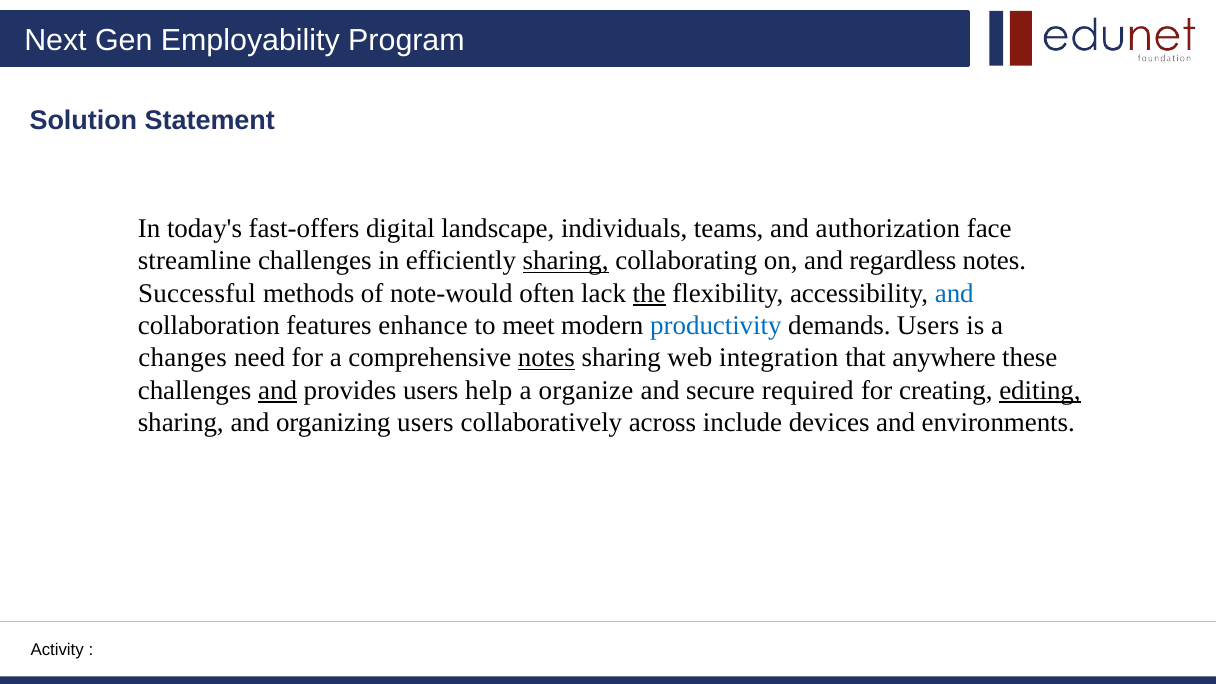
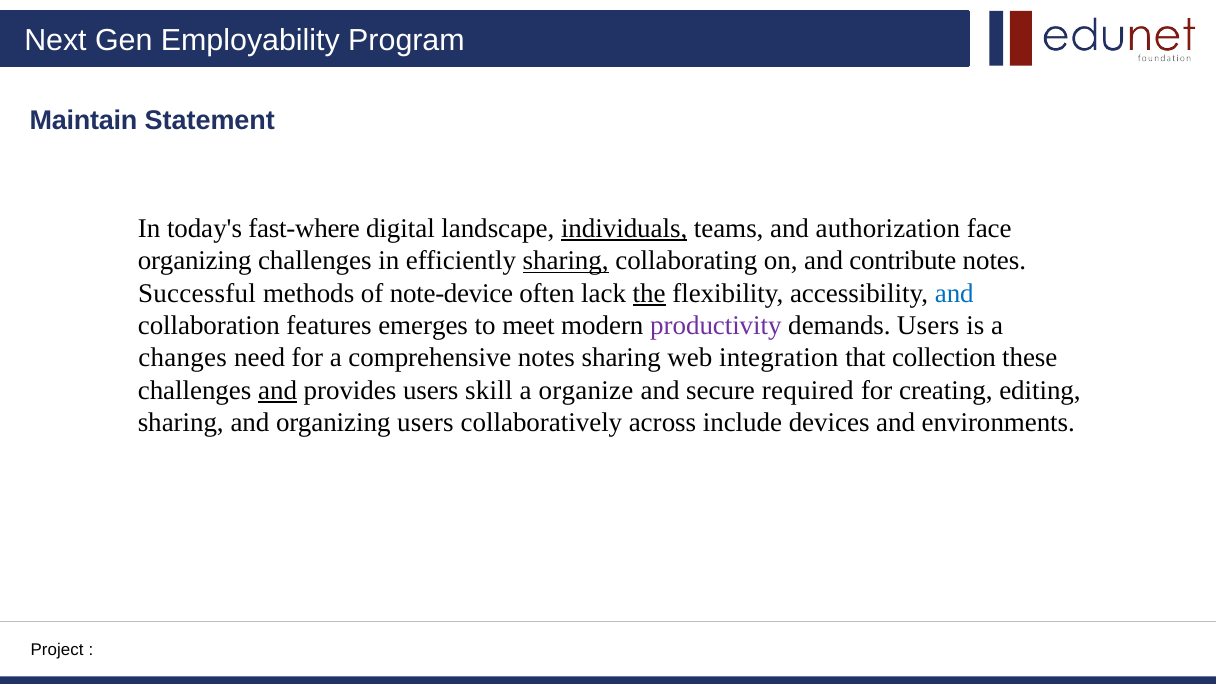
Solution: Solution -> Maintain (83, 121)
fast-offers: fast-offers -> fast-where (304, 228)
individuals underline: none -> present (624, 228)
streamline: streamline -> organizing (195, 261)
regardless: regardless -> contribute (903, 261)
note-would: note-would -> note-device (451, 293)
enhance: enhance -> emerges (423, 326)
productivity colour: blue -> purple (716, 326)
notes underline: present -> none (546, 358)
anywhere: anywhere -> collection (944, 358)
help: help -> skill (489, 390)
editing underline: present -> none (1040, 390)
Activity: Activity -> Project (57, 650)
